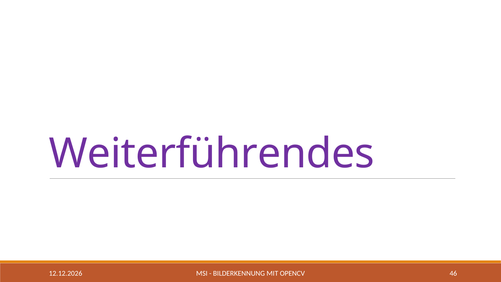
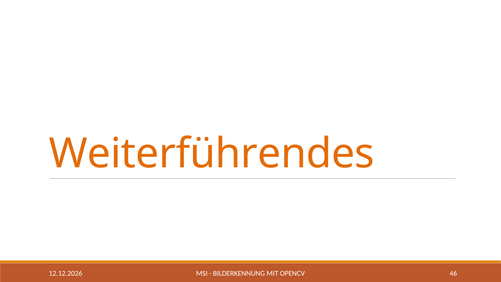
Weiterführendes colour: purple -> orange (212, 154)
